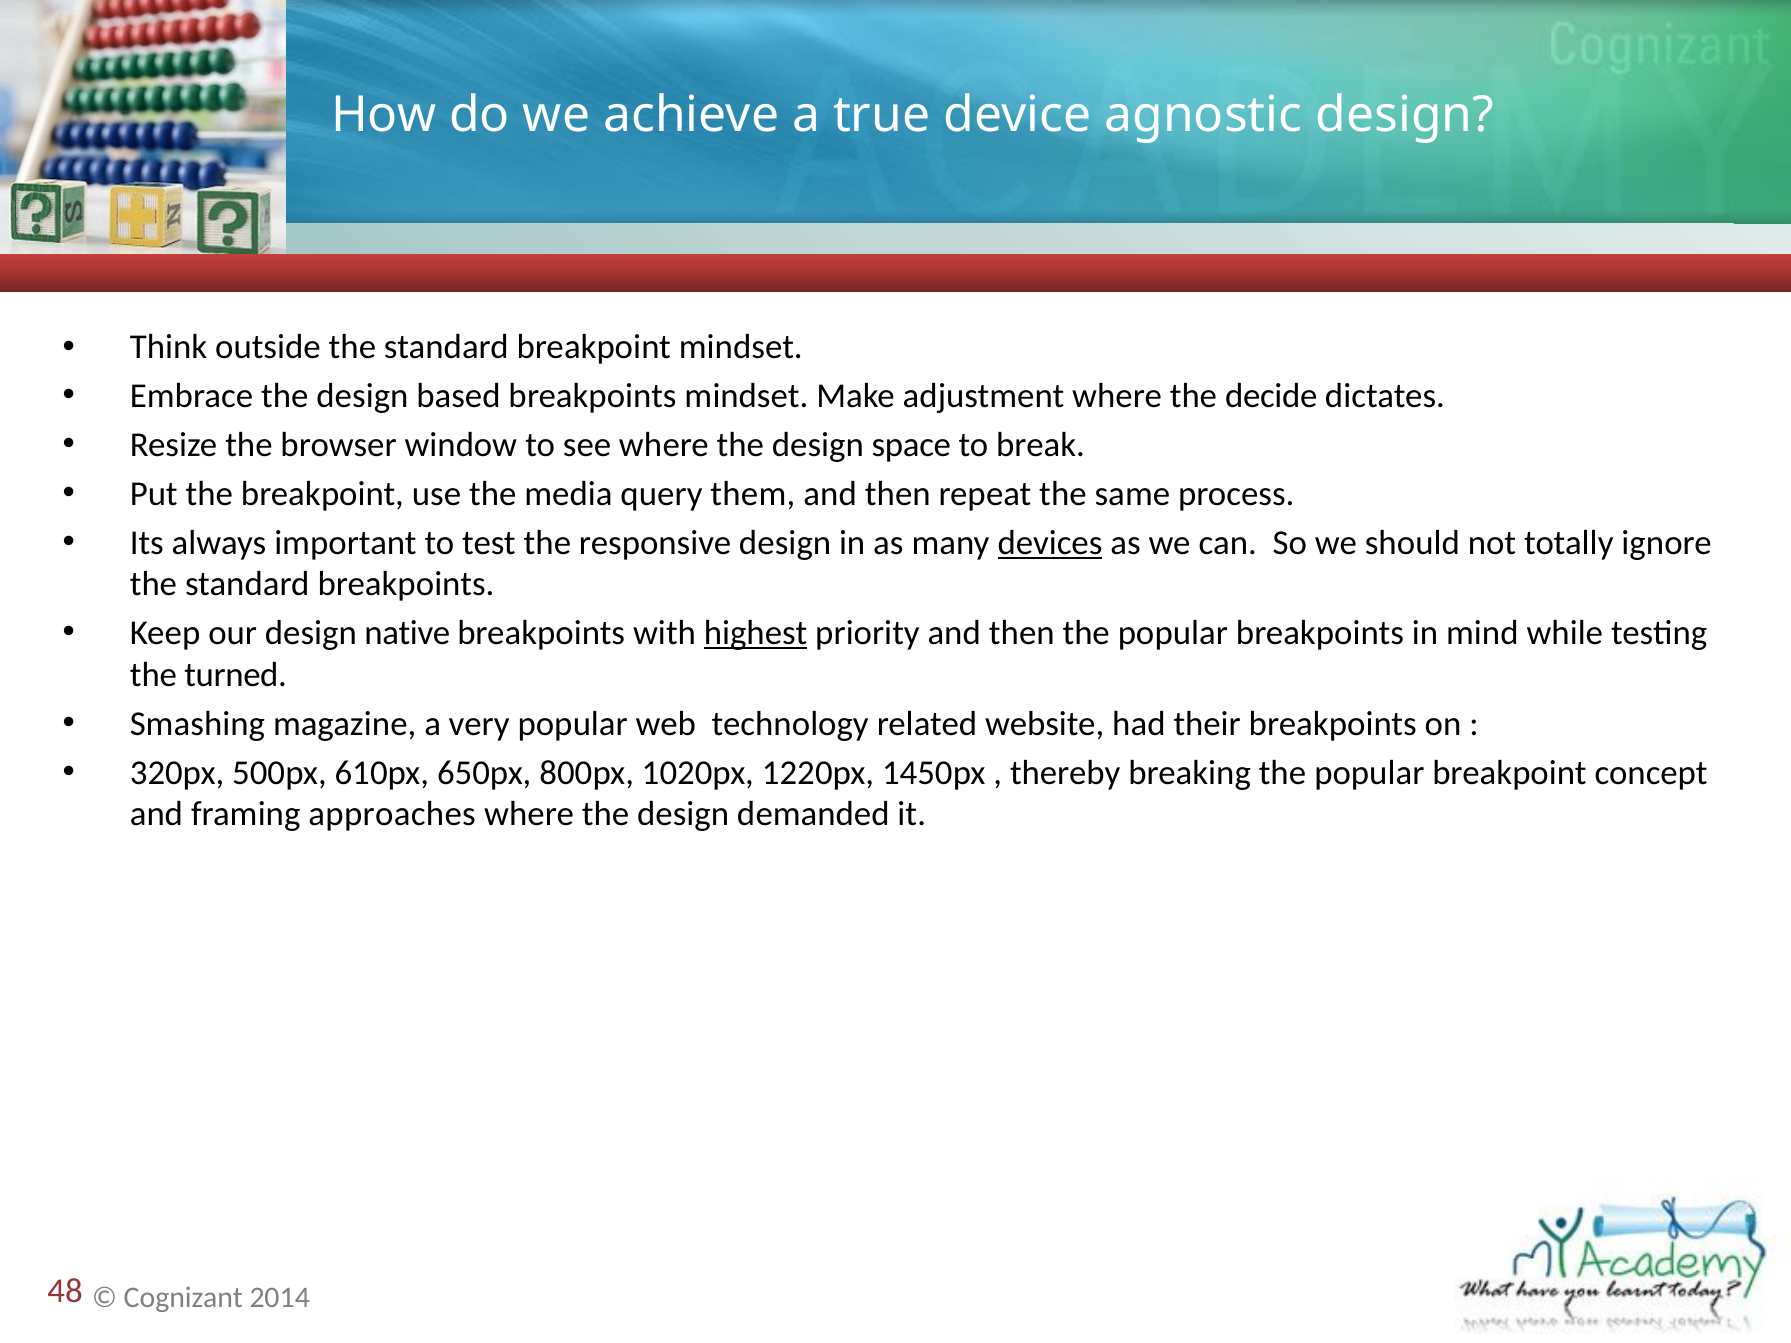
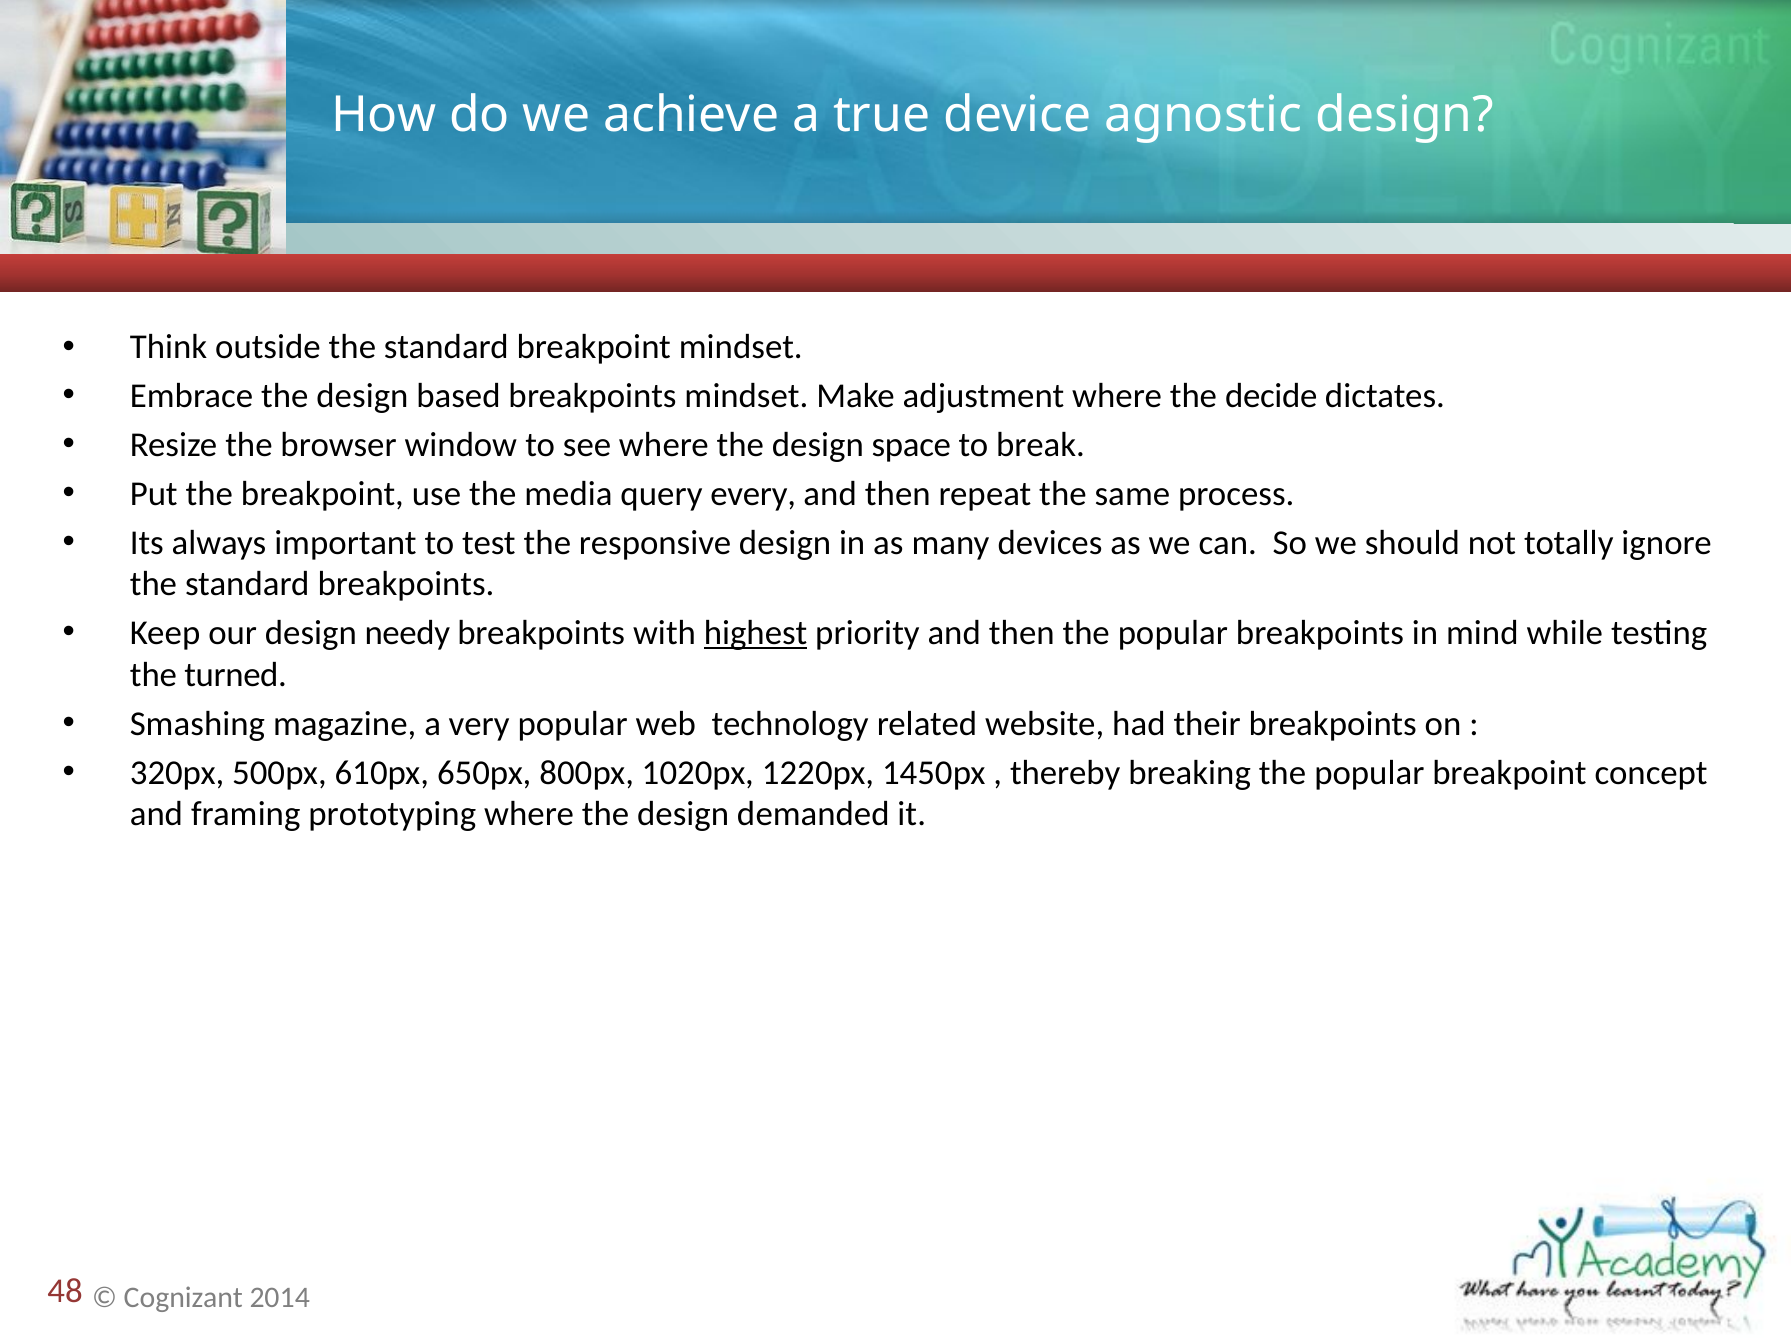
them: them -> every (753, 494)
devices underline: present -> none (1050, 543)
native: native -> needy (407, 633)
approaches: approaches -> prototyping (392, 815)
